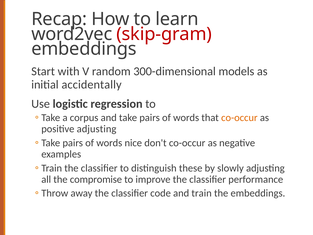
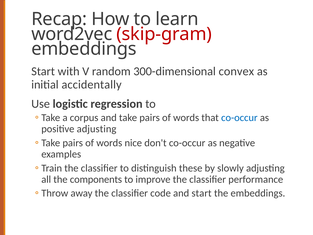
models: models -> convex (236, 71)
co-occur colour: orange -> blue (239, 118)
compromise: compromise -> components (96, 179)
and train: train -> start (202, 193)
